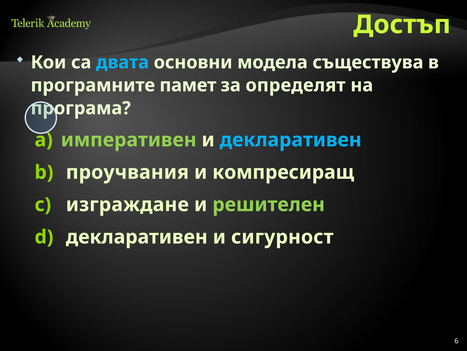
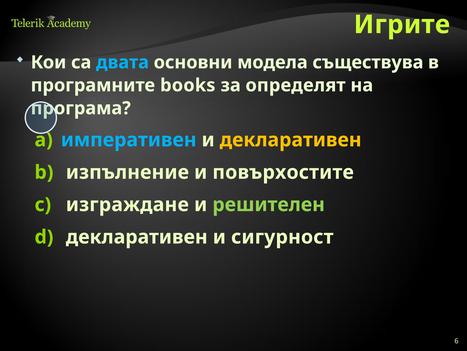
Достъп: Достъп -> Игрите (402, 25)
памет: памет -> books (188, 85)
императивен colour: light green -> light blue (129, 140)
декларативен colour: light blue -> yellow (291, 140)
проучвания: проучвания -> изпълнение (127, 172)
компресиращ: компресиращ -> повърхостите (283, 172)
